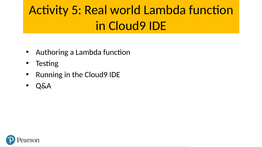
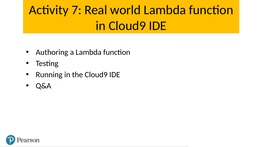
5: 5 -> 7 (77, 10)
